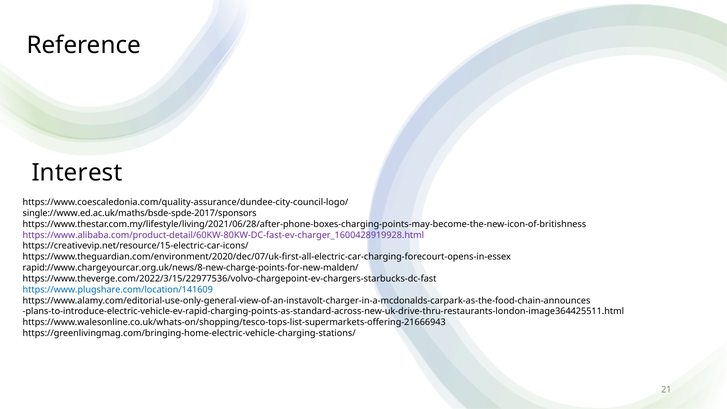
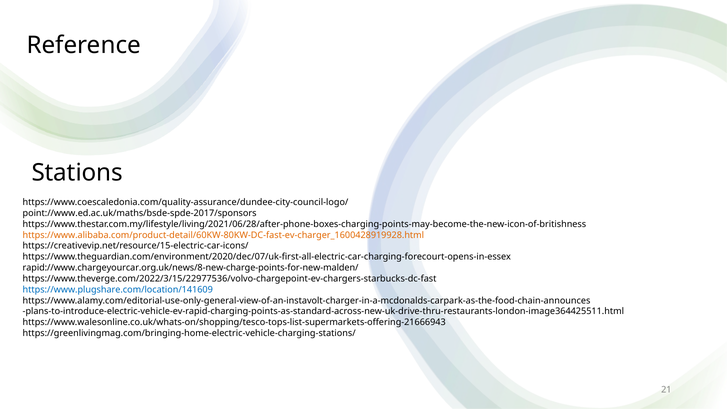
Interest: Interest -> Stations (77, 173)
single://www.ed.ac.uk/maths/bsde-spde-2017/sponsors: single://www.ed.ac.uk/maths/bsde-spde-2017/sponsors -> point://www.ed.ac.uk/maths/bsde-spde-2017/sponsors (140, 213)
https://www.alibaba.com/product-detail/60KW-80KW-DC-fast-ev-charger_1600428919928.html colour: purple -> orange (223, 235)
